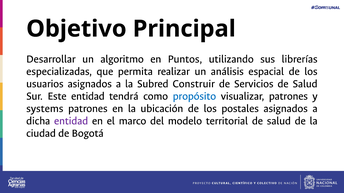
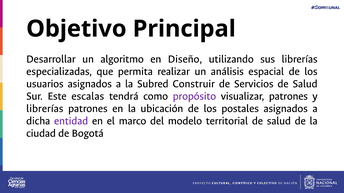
Puntos: Puntos -> Diseño (185, 59)
Este entidad: entidad -> escalas (88, 96)
propósito colour: blue -> purple (194, 96)
systems: systems -> librerías (45, 108)
